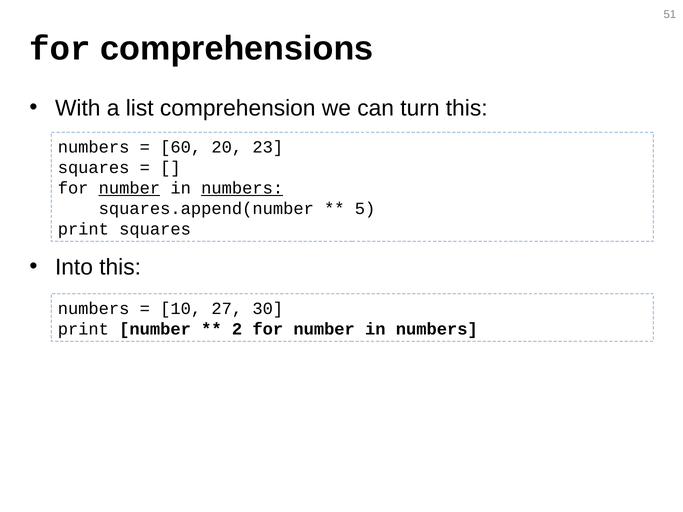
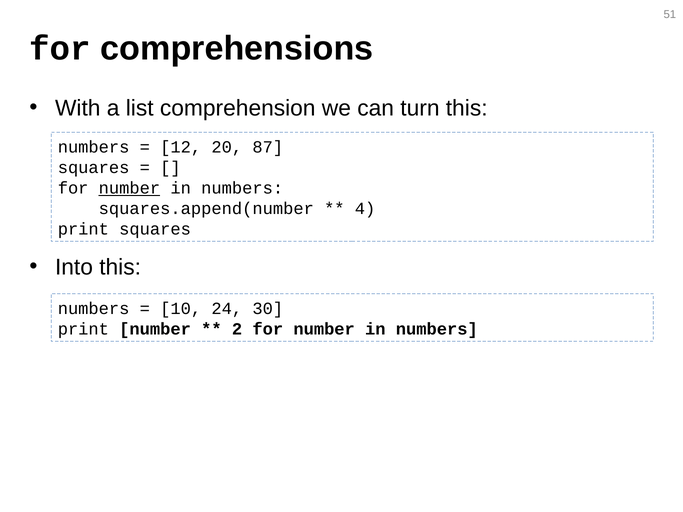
60: 60 -> 12 (181, 147)
23: 23 -> 87 (268, 147)
numbers underline: present -> none (242, 188)
5: 5 -> 4 (365, 209)
27: 27 -> 24 (227, 309)
